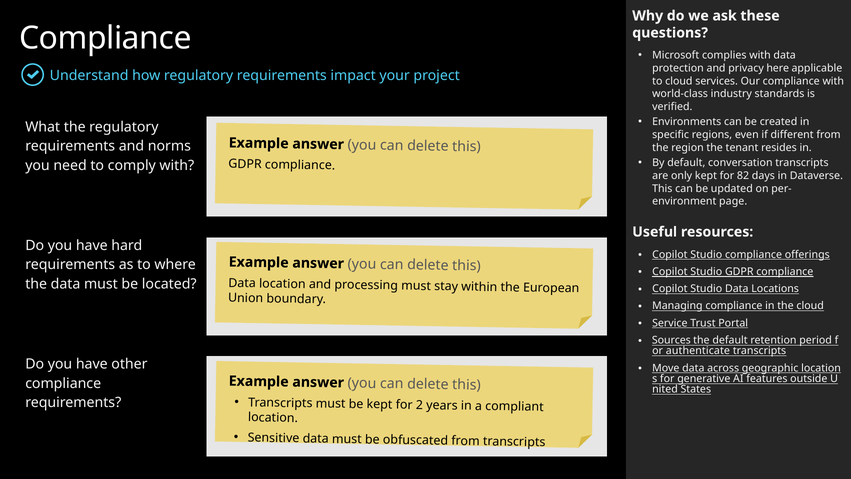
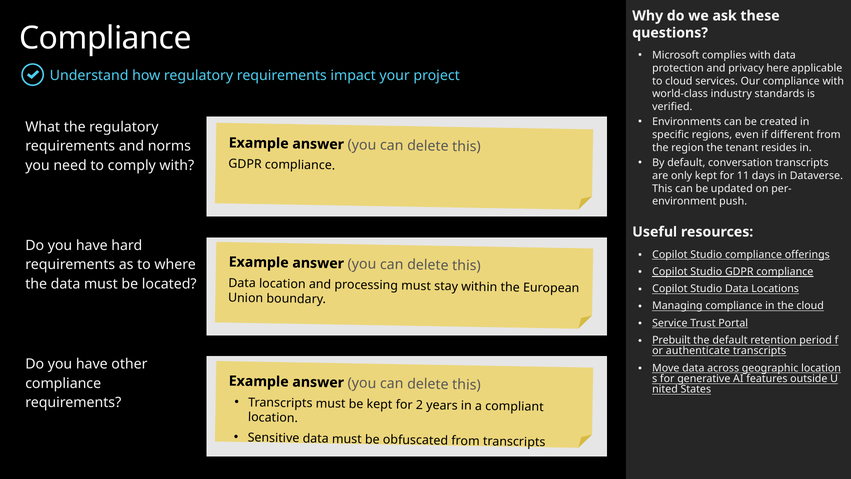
82: 82 -> 11 (743, 176)
page: page -> push (733, 201)
Sources: Sources -> Prebuilt (671, 340)
